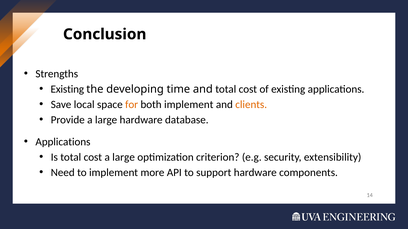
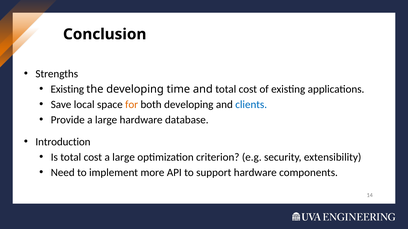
both implement: implement -> developing (189, 105)
clients colour: orange -> blue (251, 105)
Applications: Applications -> Introduction (63, 142)
